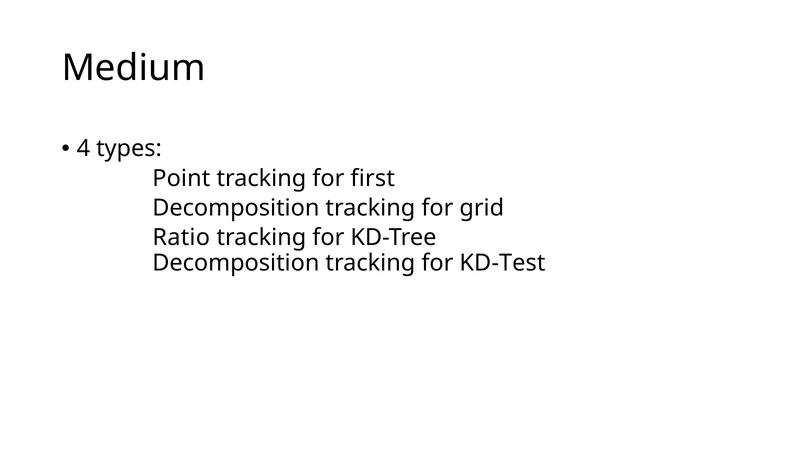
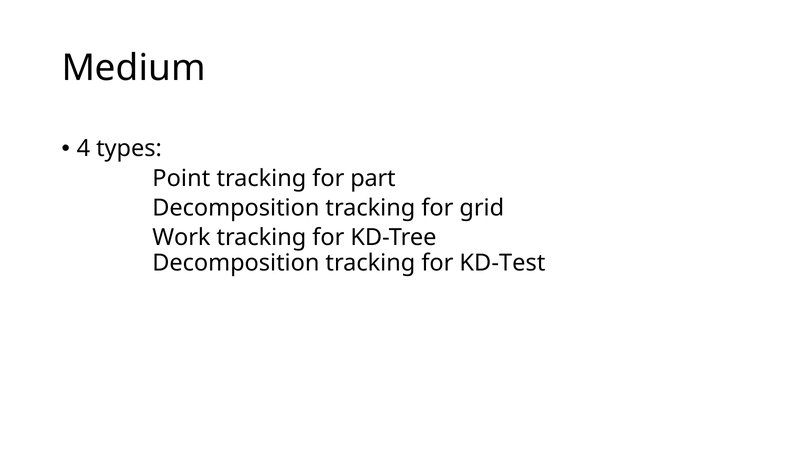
first: first -> part (373, 178)
Ratio: Ratio -> Work (181, 238)
